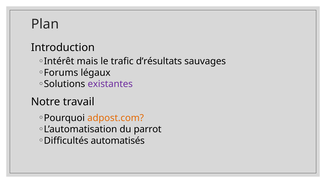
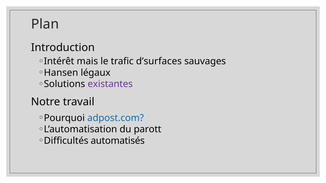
d’résultats: d’résultats -> d’surfaces (159, 61)
Forums: Forums -> Hansen (61, 73)
adpost.com colour: orange -> blue (116, 118)
parrot: parrot -> parott (148, 130)
